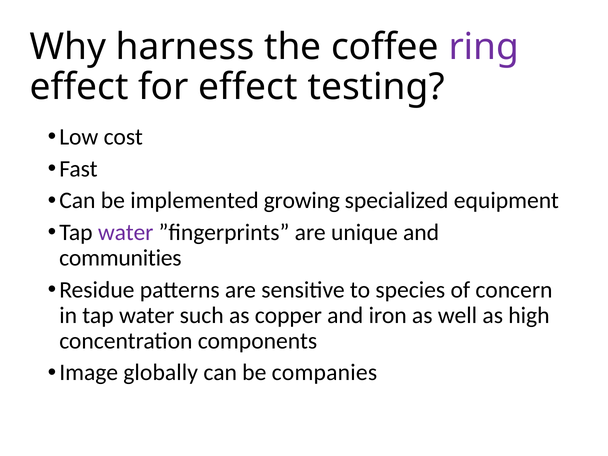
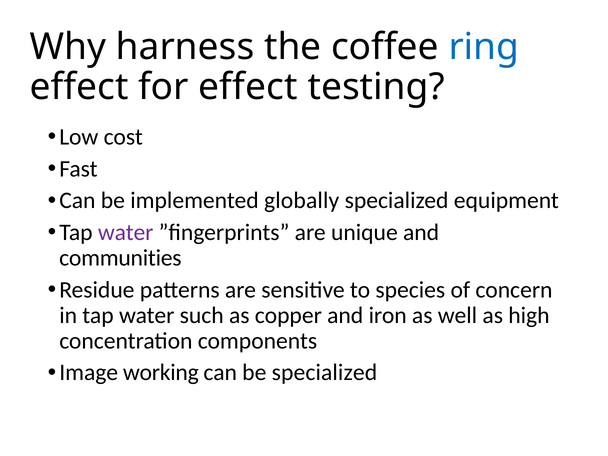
ring colour: purple -> blue (484, 47)
growing: growing -> globally (302, 201)
globally: globally -> working (161, 373)
be companies: companies -> specialized (324, 373)
